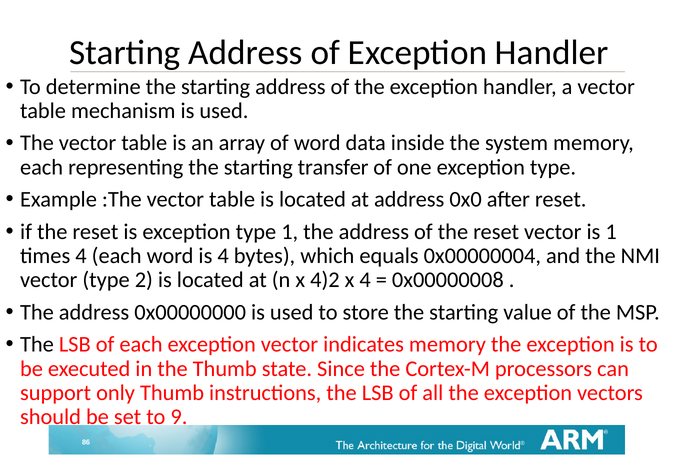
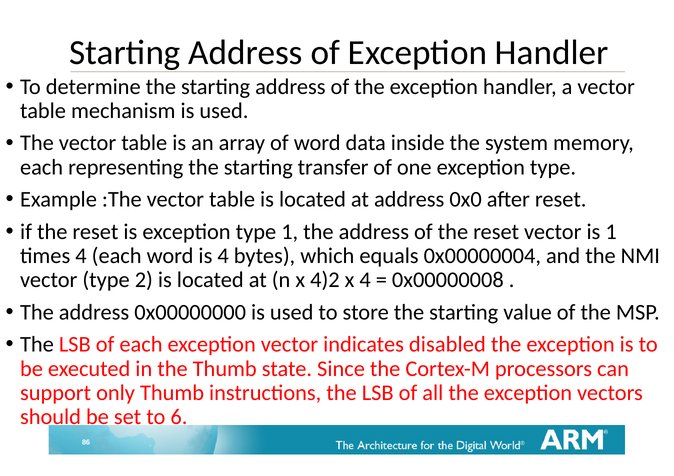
indicates memory: memory -> disabled (447, 345)
9: 9 -> 6 (179, 417)
